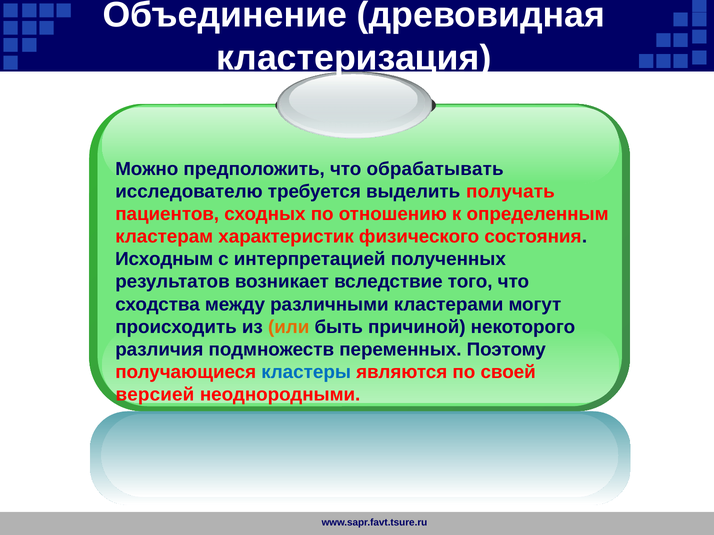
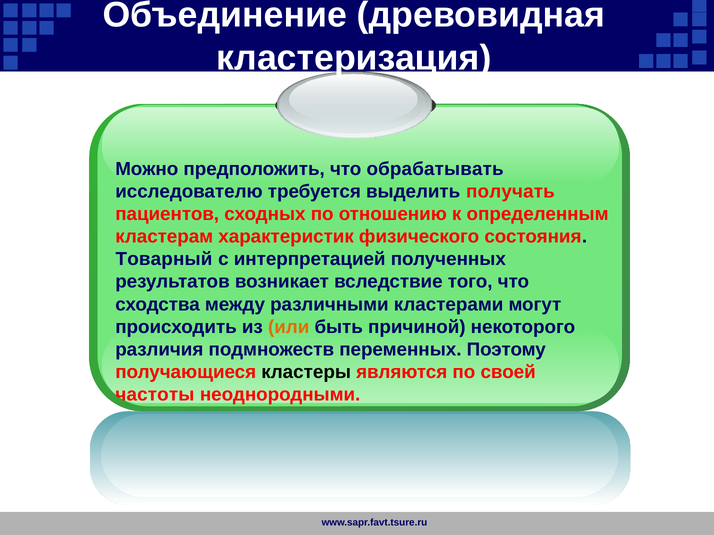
Исходным: Исходным -> Товарный (164, 259)
кластеры colour: blue -> black (306, 372)
версией: версией -> частоты (155, 395)
